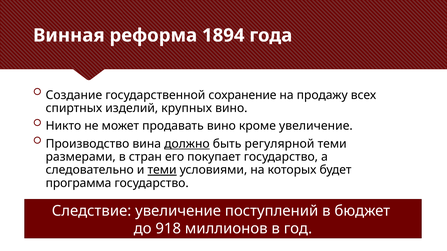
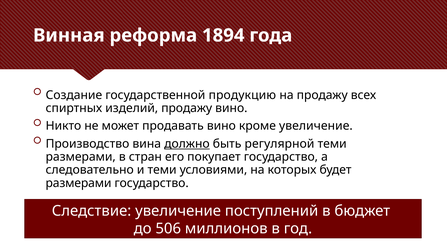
сохранение: сохранение -> продукцию (242, 95)
изделий крупных: крупных -> продажу (187, 108)
теми underline: present -> none (162, 170)
программа: программа -> размерами (79, 183)
918: 918 -> 506 (168, 229)
